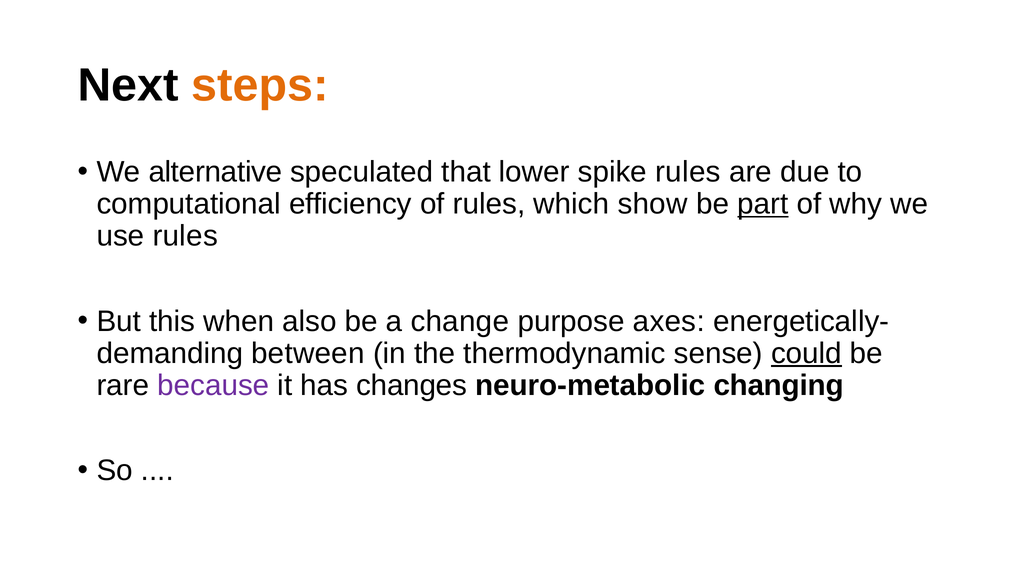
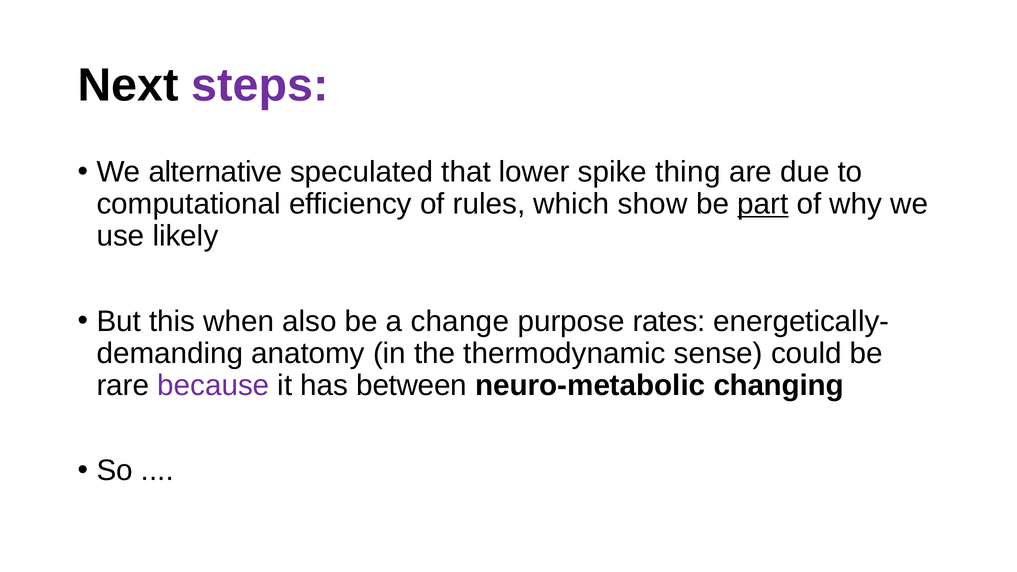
steps colour: orange -> purple (260, 85)
spike rules: rules -> thing (688, 172)
use rules: rules -> likely (185, 236)
axes: axes -> rates (669, 321)
between: between -> anatomy (308, 353)
could underline: present -> none (806, 353)
changes: changes -> between (412, 385)
